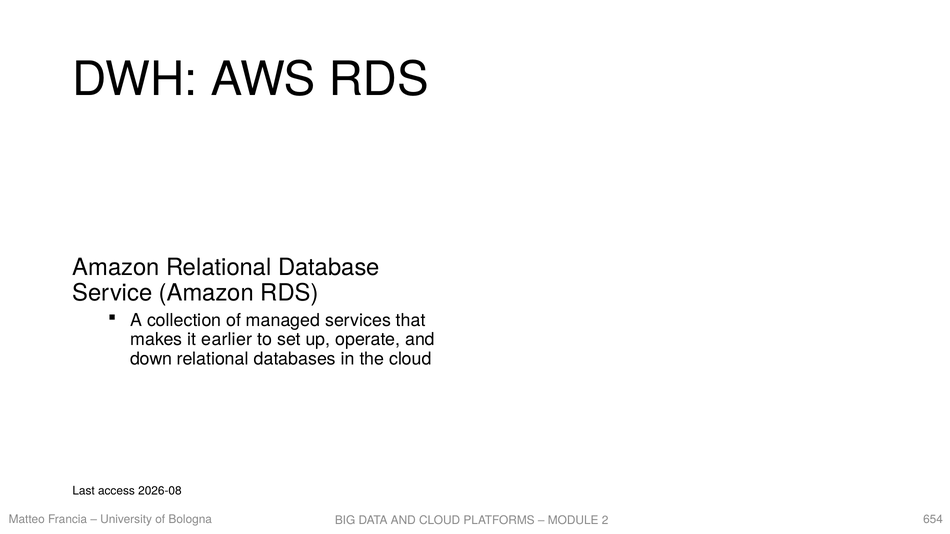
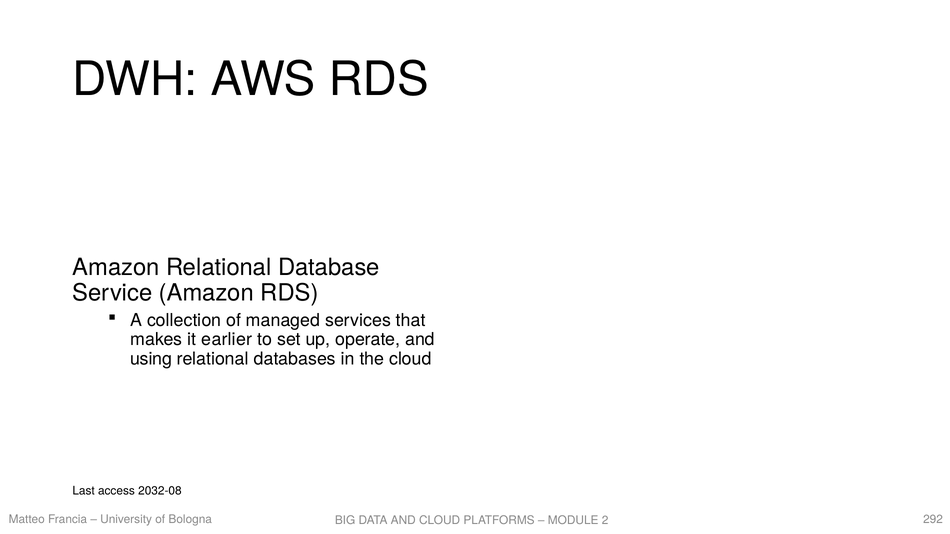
down: down -> using (151, 359)
2026-08: 2026-08 -> 2032-08 (160, 491)
654: 654 -> 292 (933, 520)
